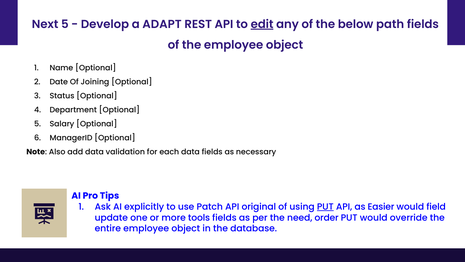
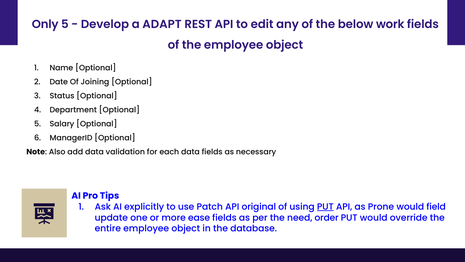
Next: Next -> Only (45, 24)
edit underline: present -> none (262, 24)
path: path -> work (390, 24)
Easier: Easier -> Prone (381, 207)
tools: tools -> ease (199, 217)
